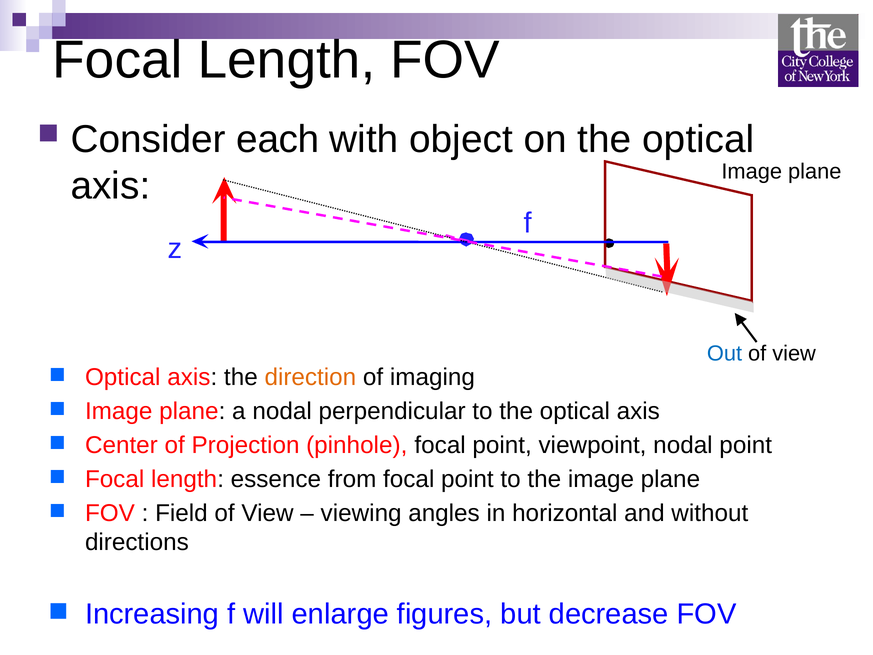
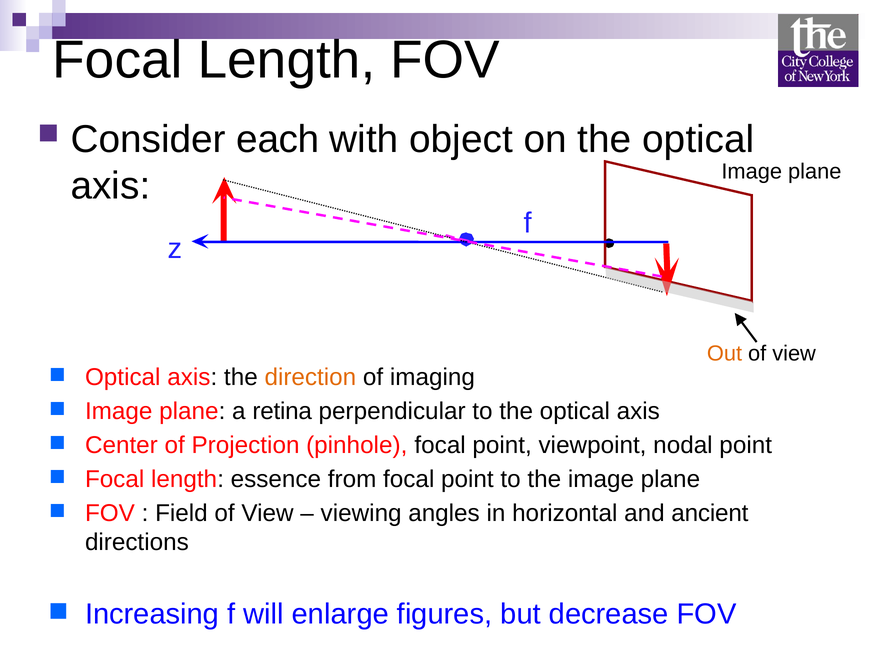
Out colour: blue -> orange (725, 354)
a nodal: nodal -> retina (282, 411)
without: without -> ancient (710, 513)
